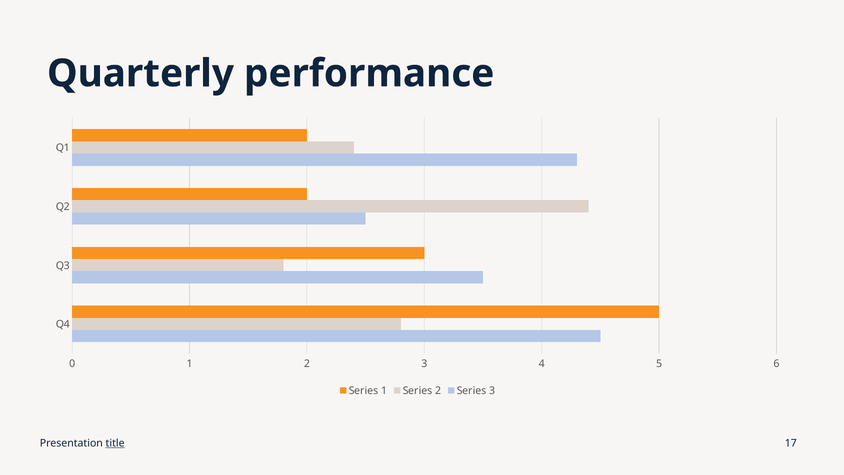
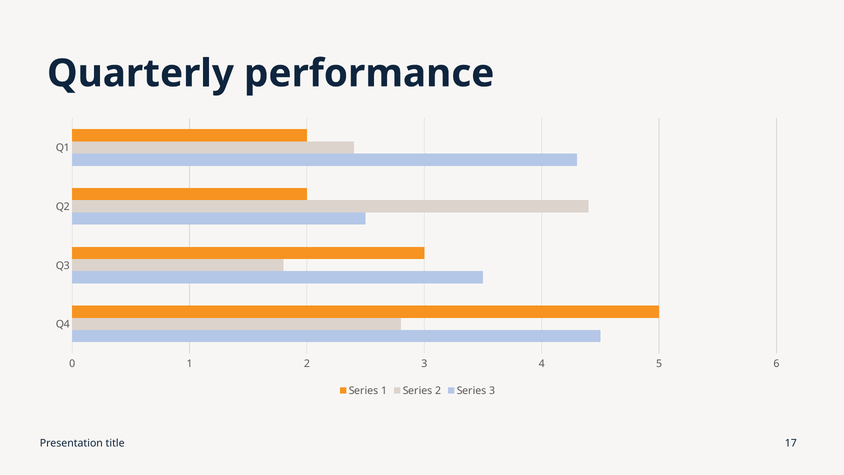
title underline: present -> none (115, 443)
